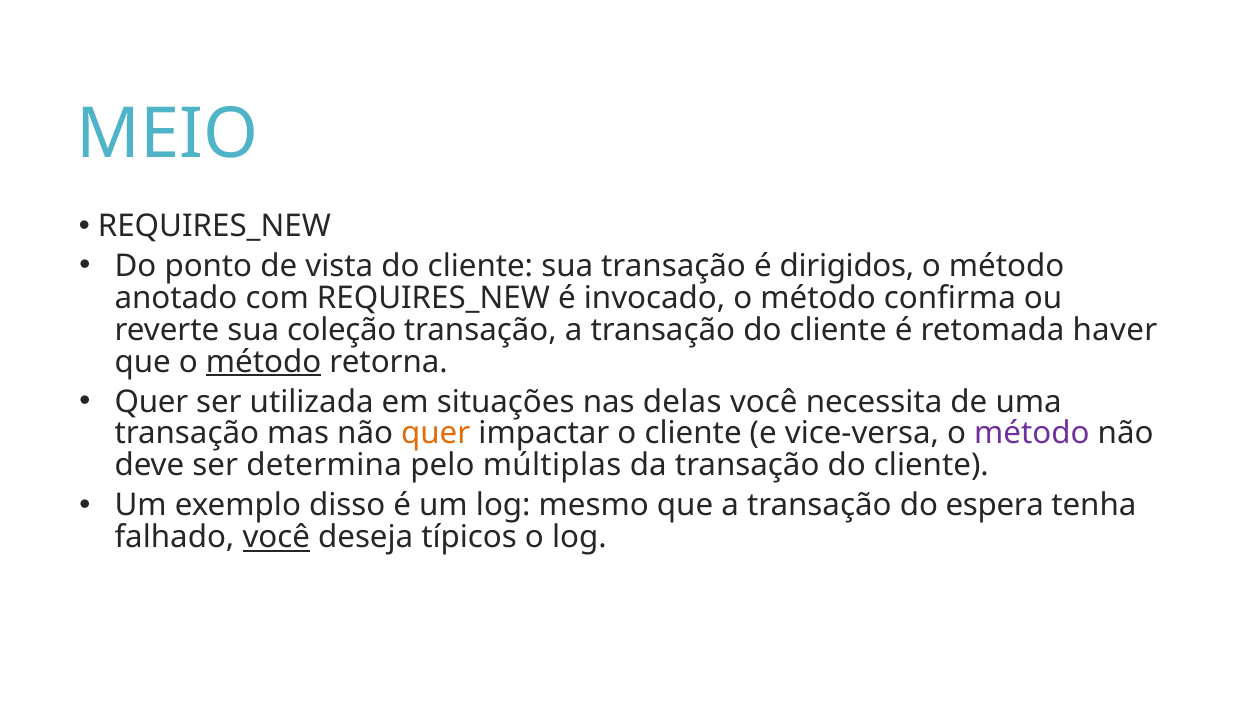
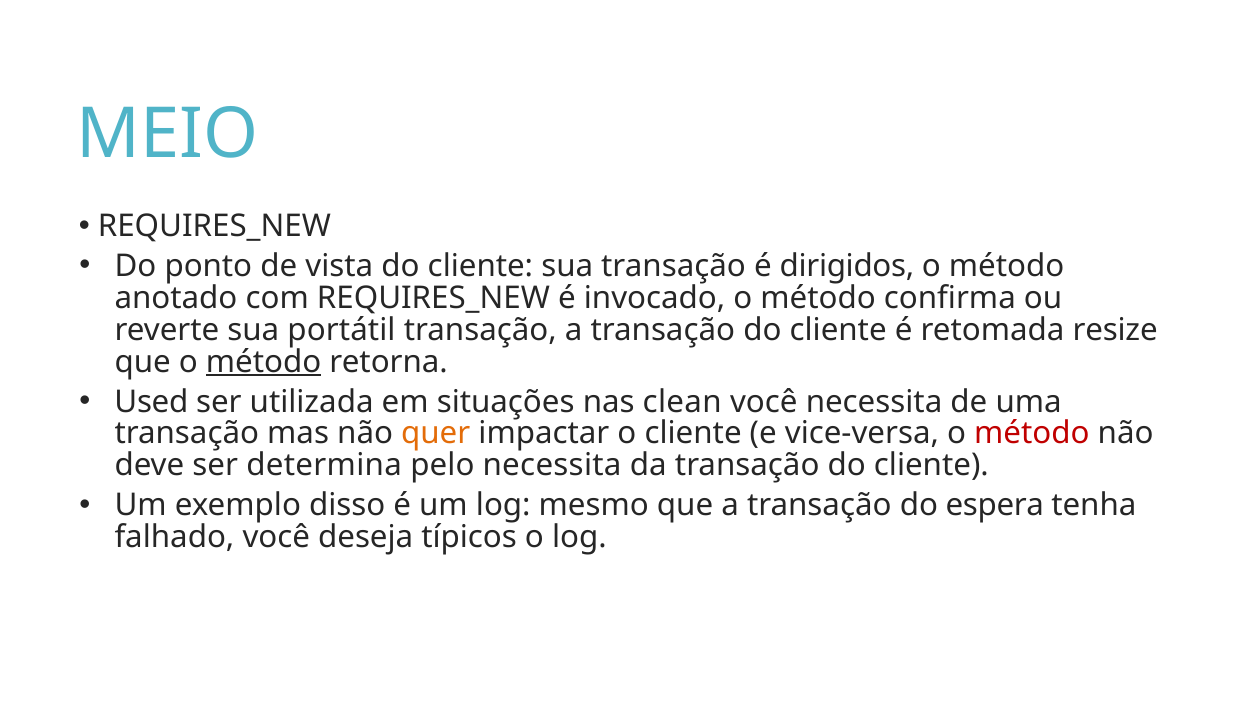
coleção: coleção -> portátil (342, 330)
haver: haver -> resize (1115, 330)
Quer: Quer -> Used (151, 402)
delas: delas -> clean (682, 402)
método colour: purple -> red (1032, 434)
pelo múltiplas: múltiplas -> necessita (552, 466)
você underline: present -> none (276, 537)
